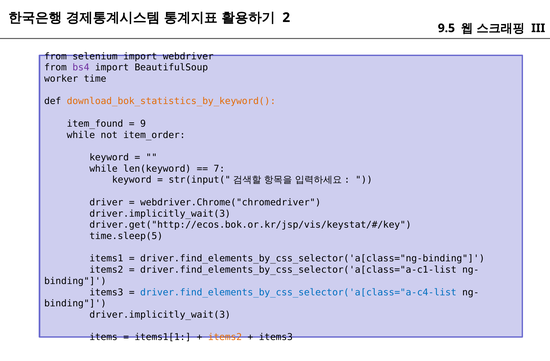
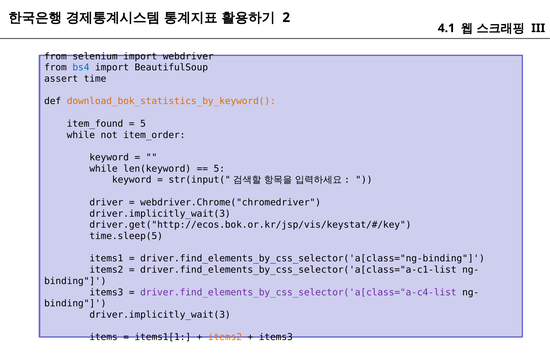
9.5: 9.5 -> 4.1 (446, 28)
bs4 colour: purple -> blue (81, 68)
worker: worker -> assert (61, 79)
9: 9 -> 5 (143, 124)
7: 7 -> 5 (219, 169)
driver.find_elements_by_css_selector('a[class="a-c4-list colour: blue -> purple (298, 292)
